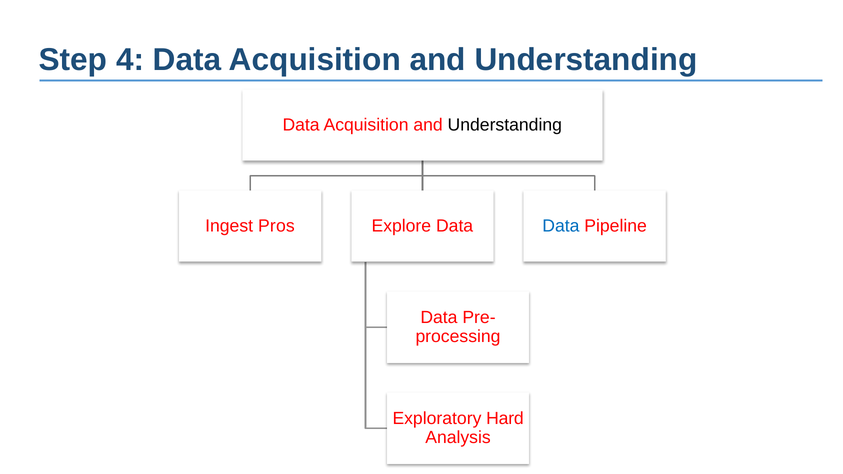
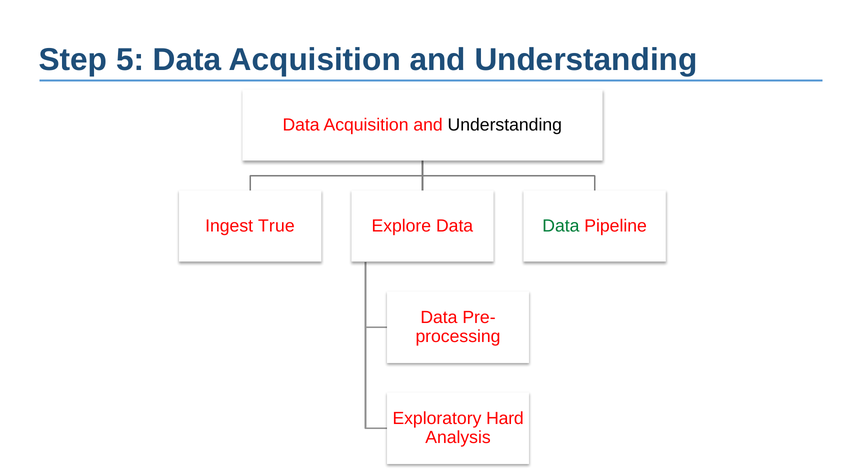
4: 4 -> 5 (130, 60)
Pros: Pros -> True (276, 226)
Data colour: blue -> green (561, 226)
